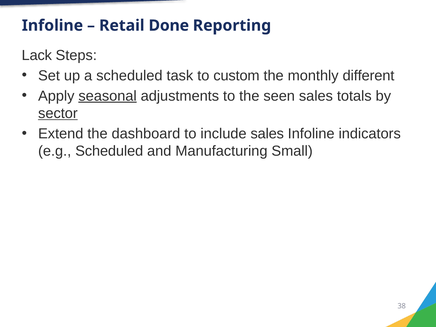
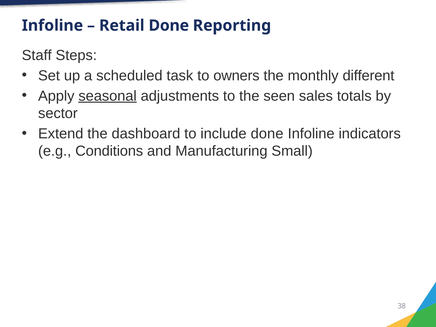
Lack: Lack -> Staff (37, 55)
custom: custom -> owners (236, 76)
sector underline: present -> none (58, 113)
include sales: sales -> done (267, 134)
e.g Scheduled: Scheduled -> Conditions (109, 151)
